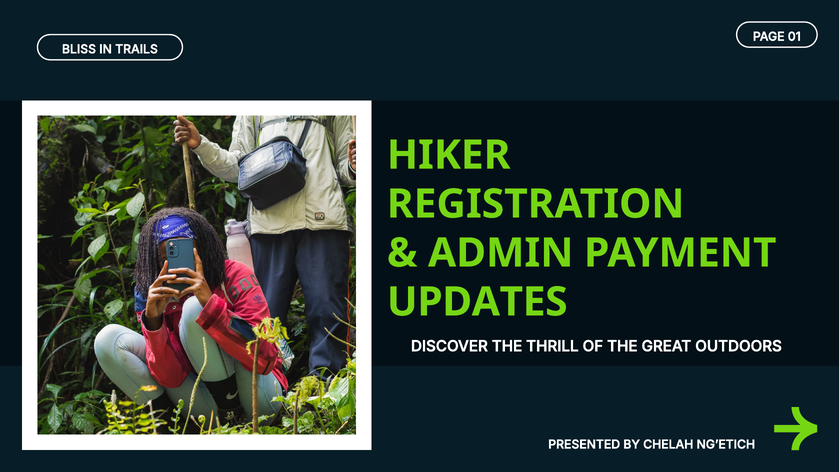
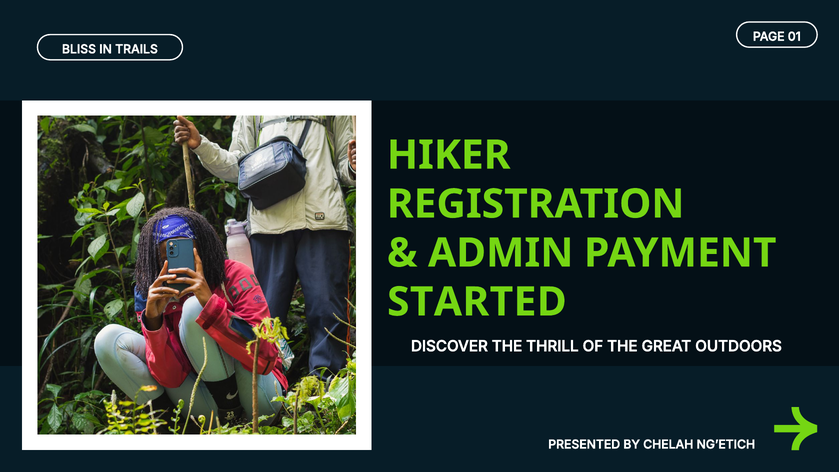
UPDATES: UPDATES -> STARTED (477, 302)
